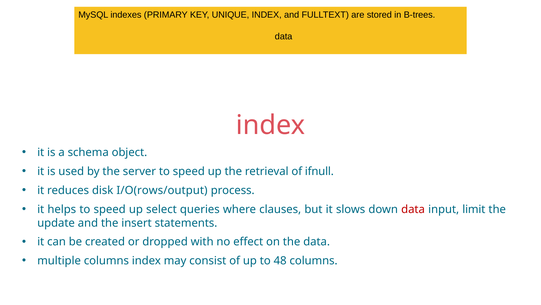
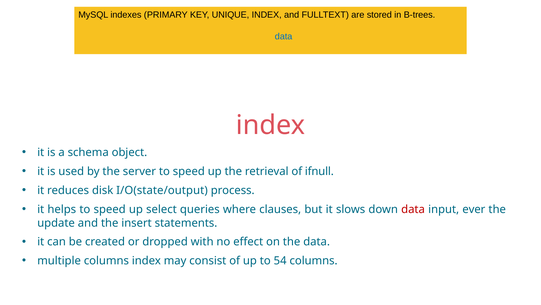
data colour: black -> blue (284, 36)
I/O(rows/output: I/O(rows/output -> I/O(state/output (162, 190)
limit: limit -> ever (474, 209)
48: 48 -> 54 (280, 260)
